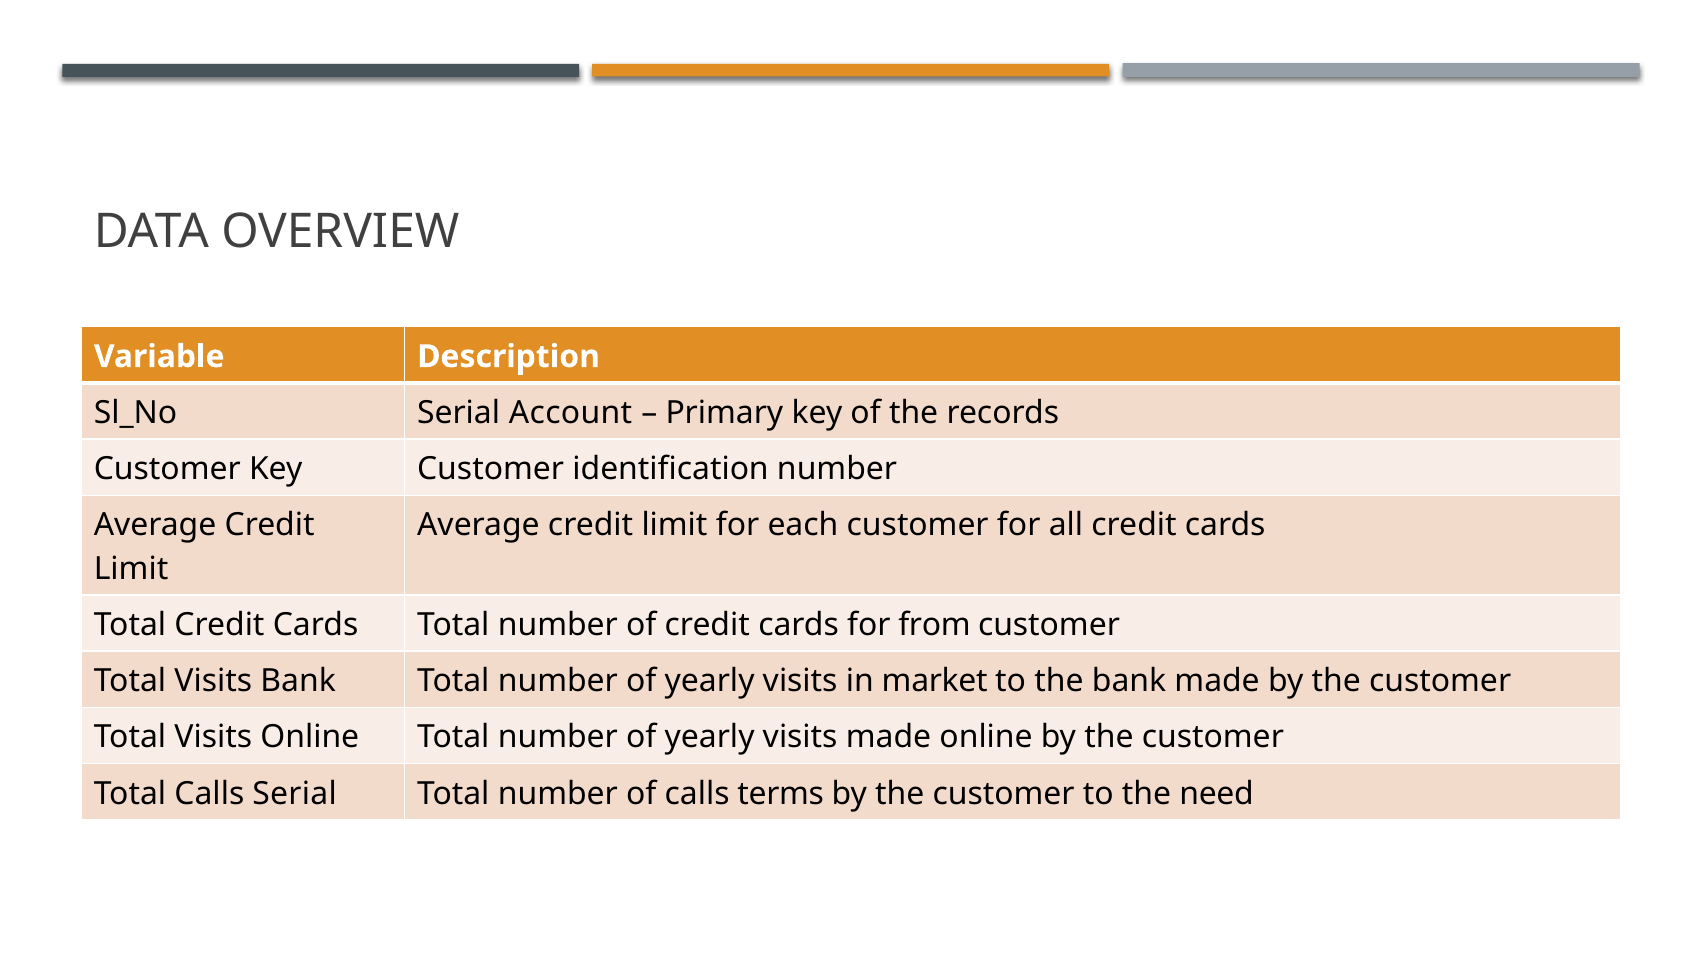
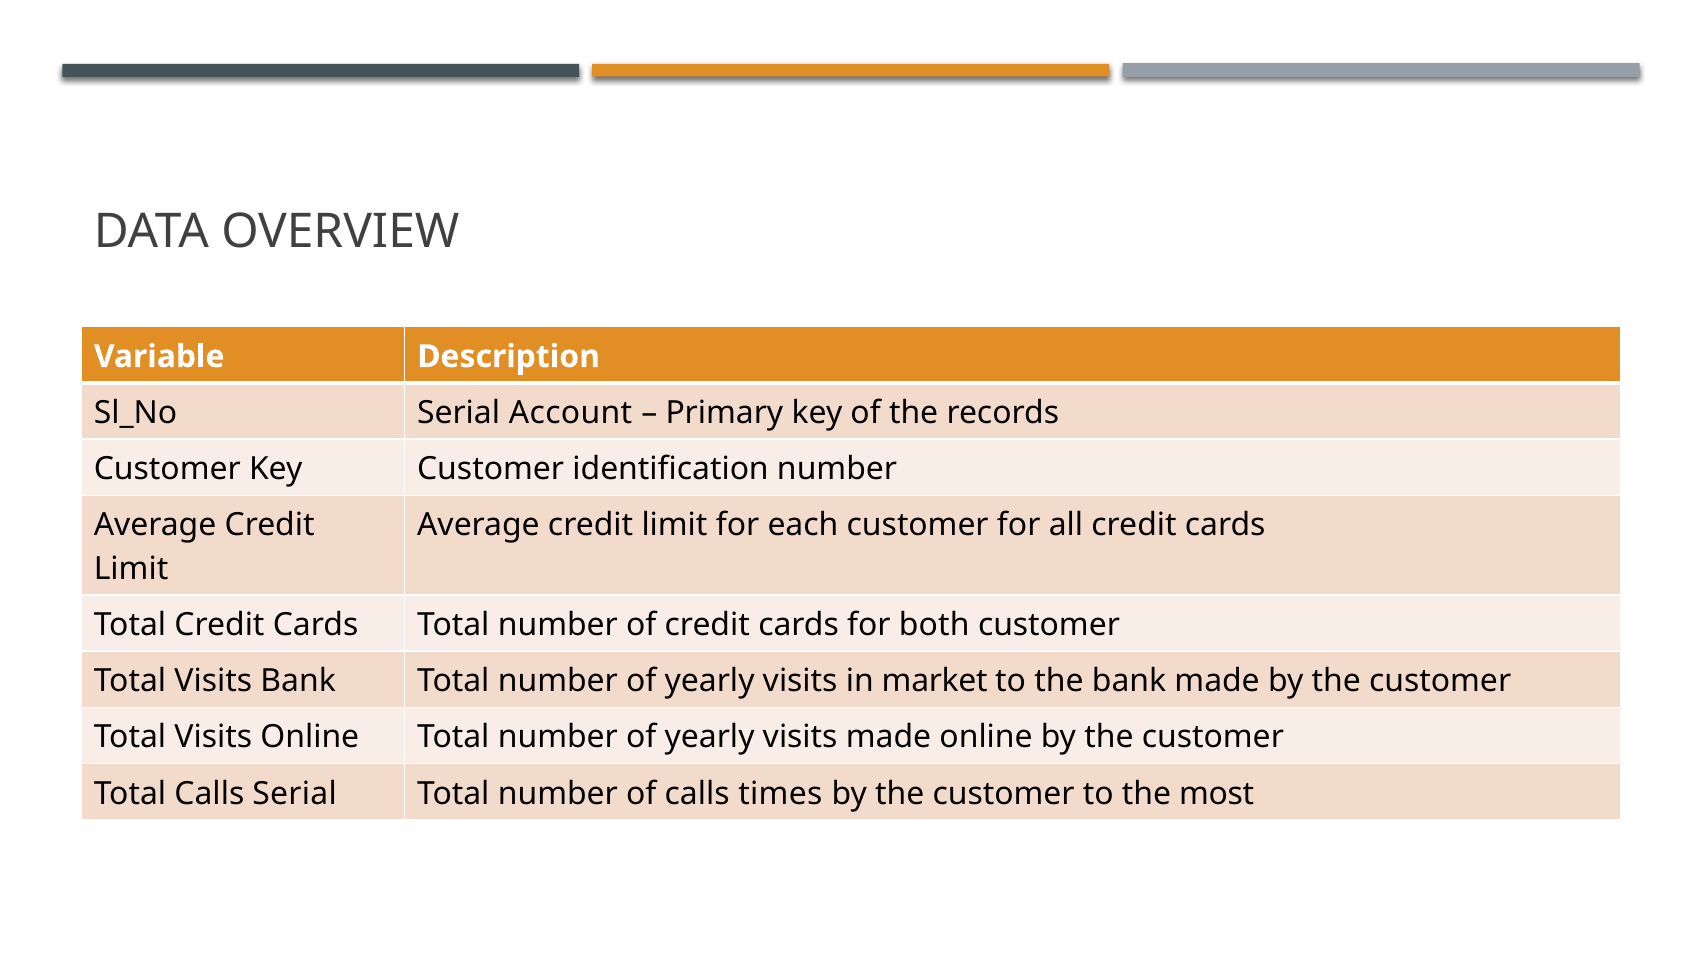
from: from -> both (934, 625)
terms: terms -> times (780, 794)
need: need -> most (1217, 794)
